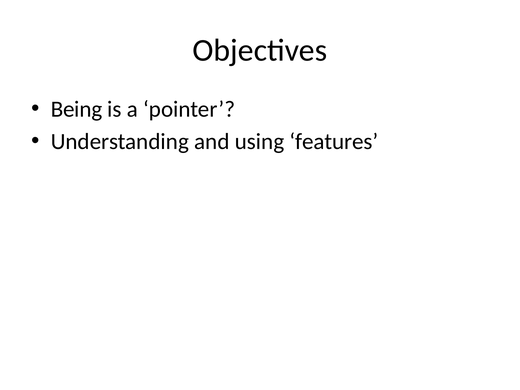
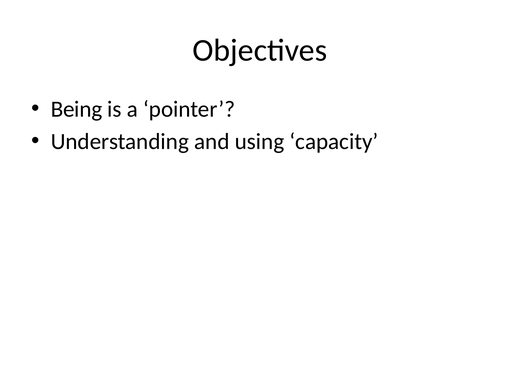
features: features -> capacity (334, 141)
